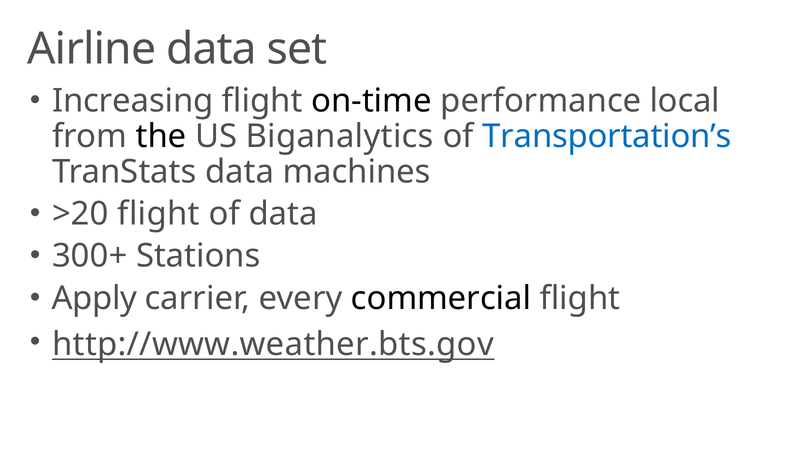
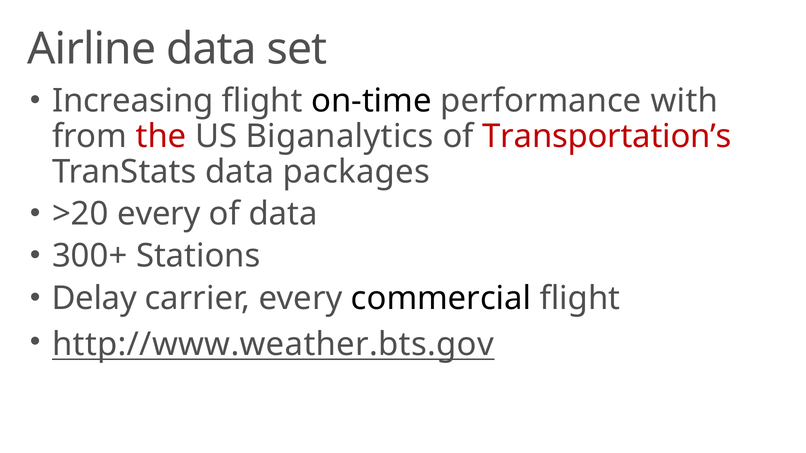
local: local -> with (684, 101)
the colour: black -> red (161, 136)
Transportation’s colour: blue -> red (607, 136)
machines: machines -> packages (356, 172)
>20 flight: flight -> every (159, 214)
Apply: Apply -> Delay (94, 298)
